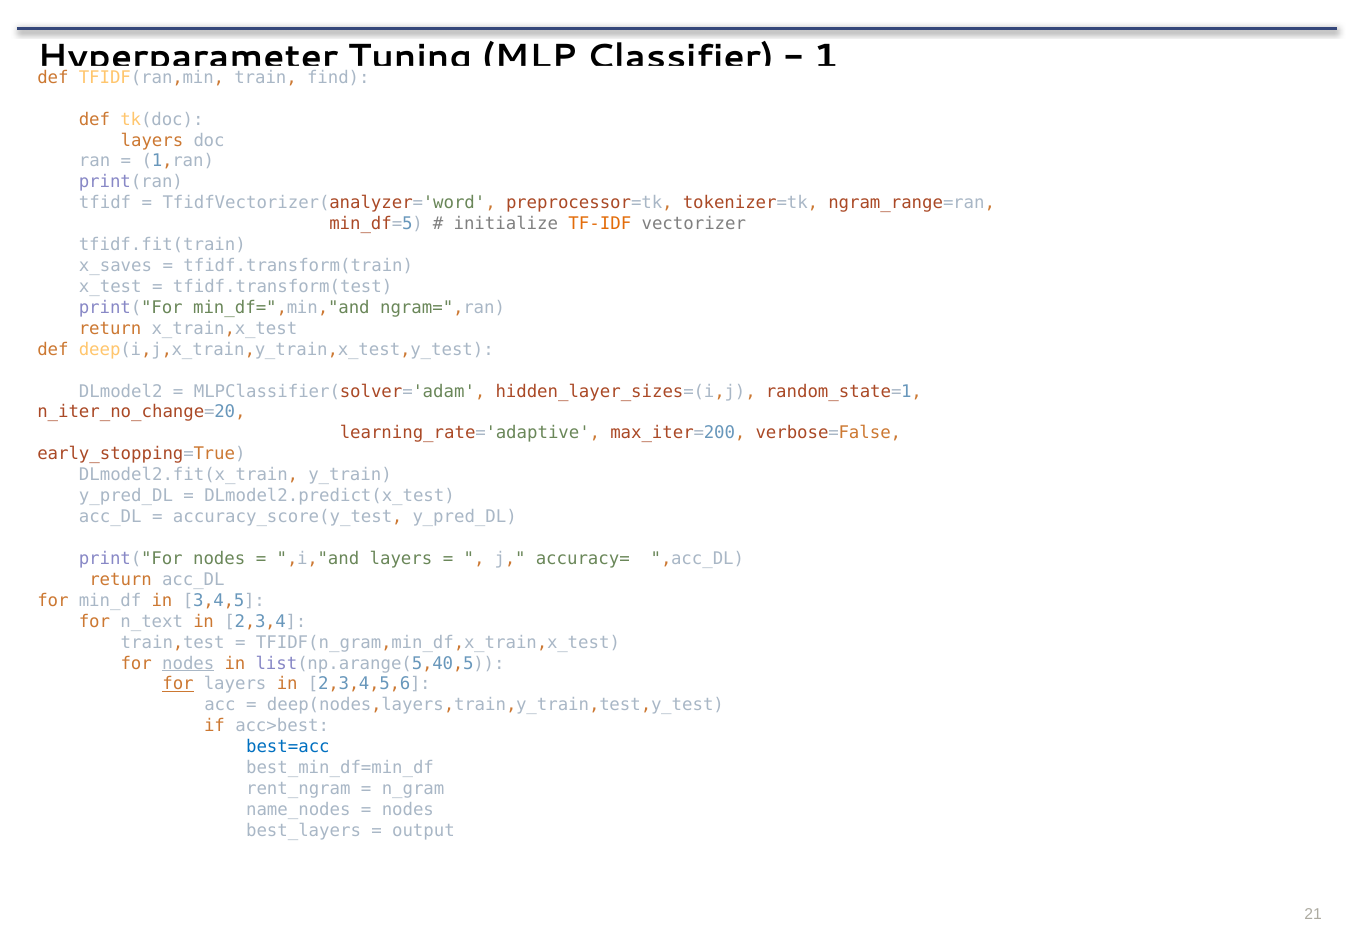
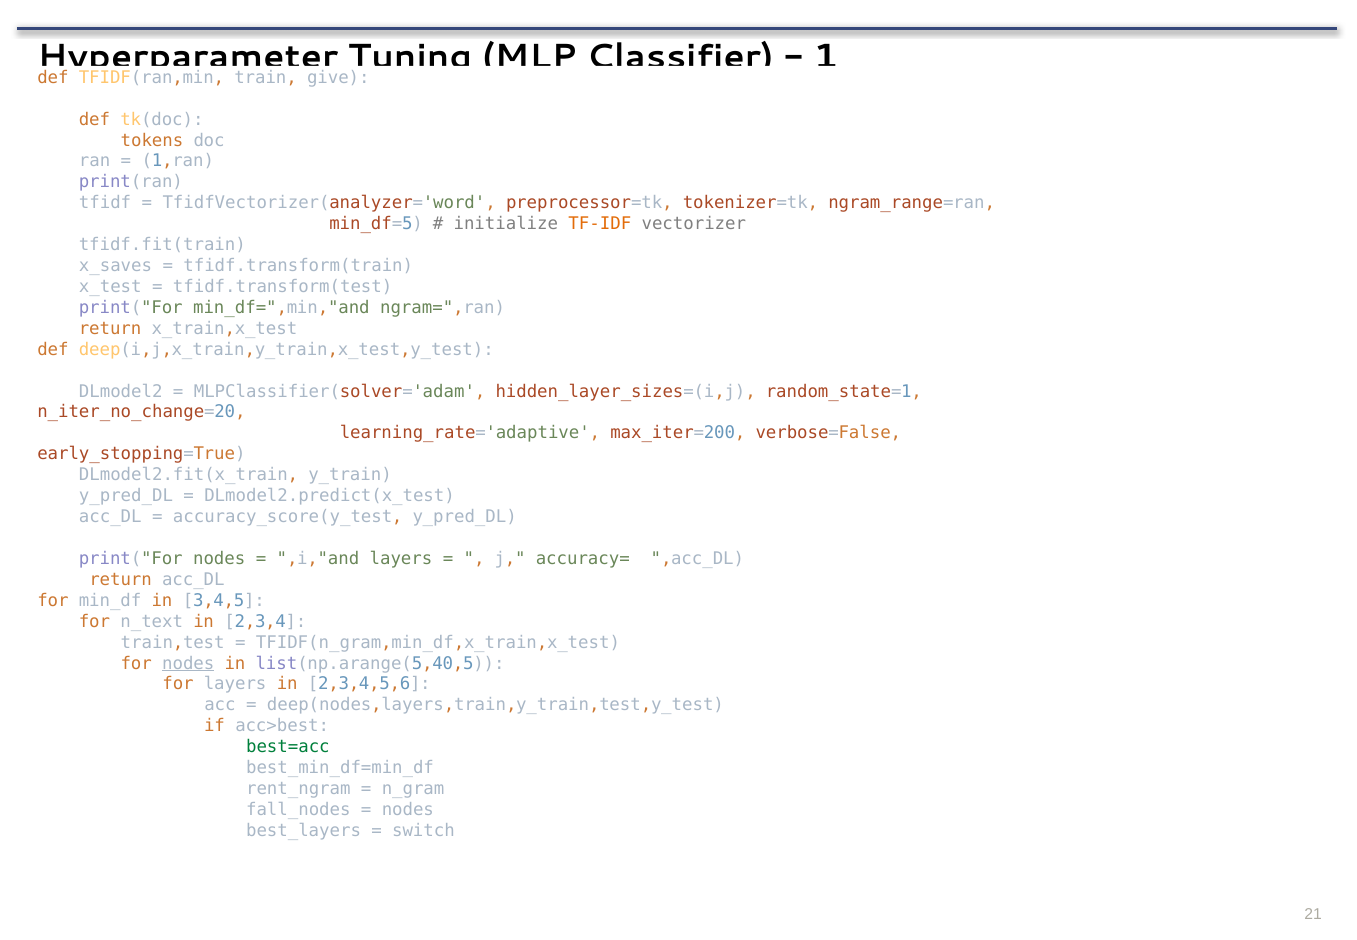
find: find -> give (338, 77)
layers: layers -> tokens (152, 140)
for underline: present -> none (178, 684)
best=acc colour: blue -> green (288, 747)
name_nodes: name_nodes -> fall_nodes (298, 809)
output: output -> switch (423, 830)
